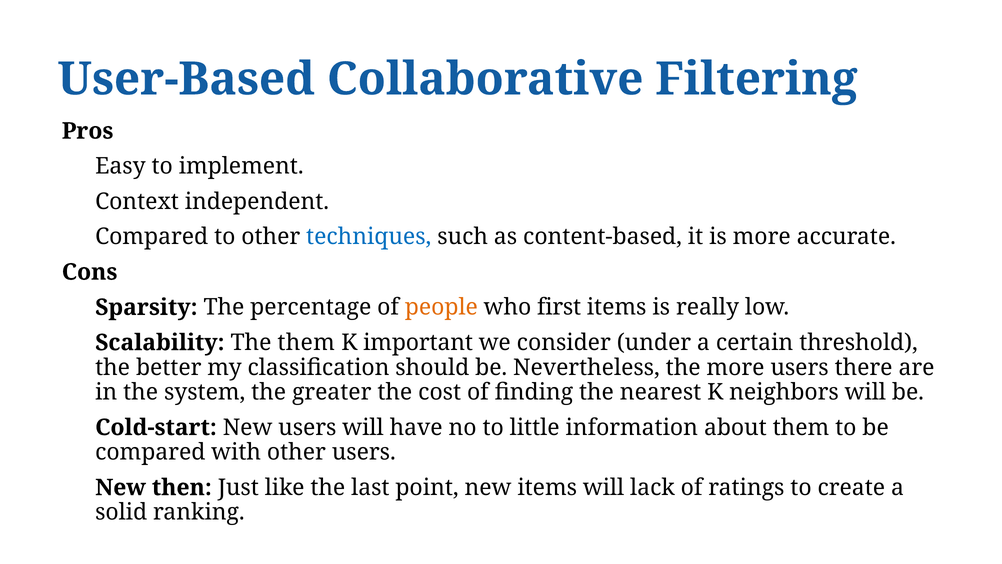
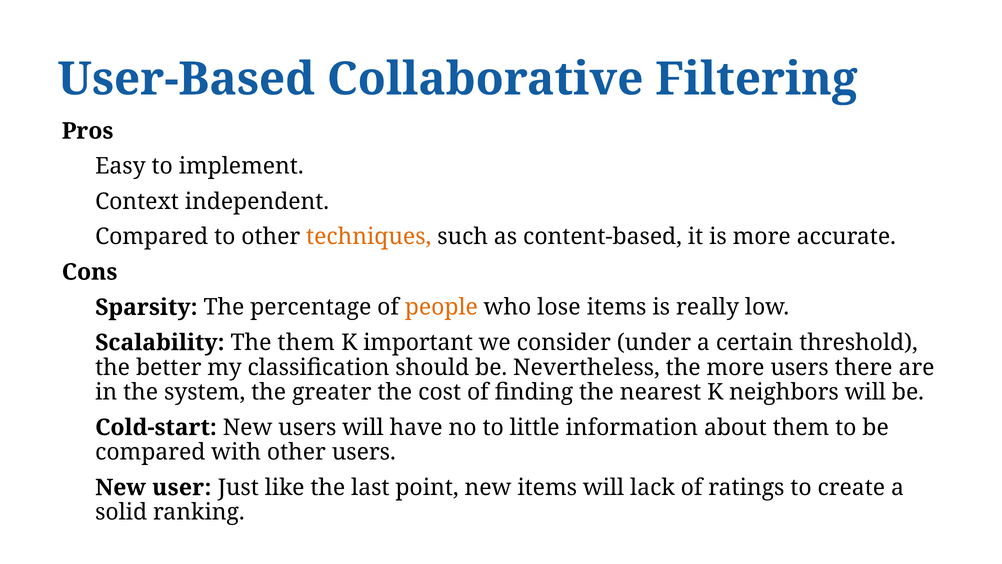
techniques colour: blue -> orange (369, 237)
first: first -> lose (559, 307)
then: then -> user (182, 487)
